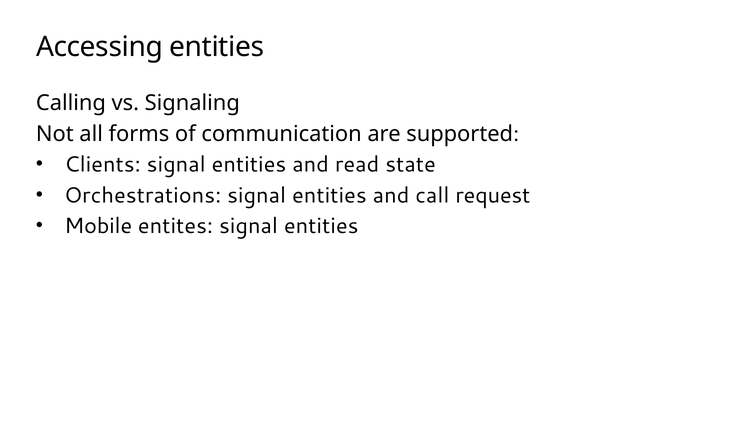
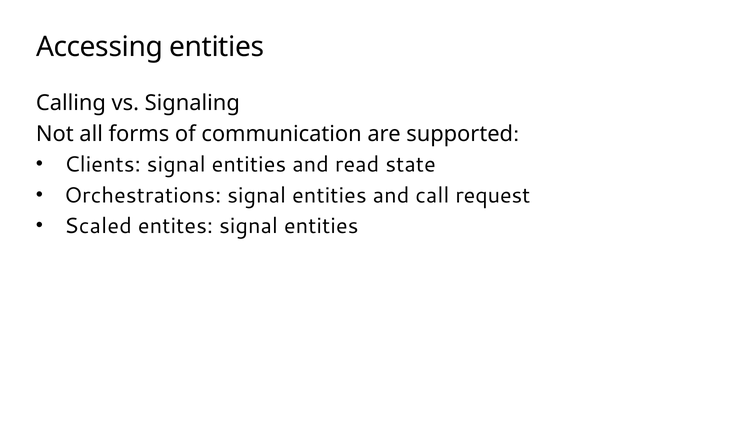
Mobile: Mobile -> Scaled (98, 226)
